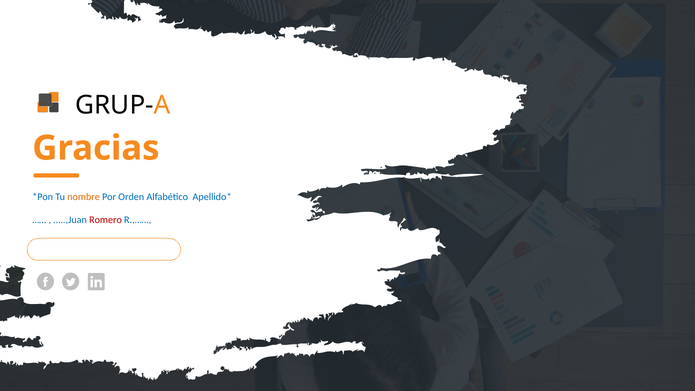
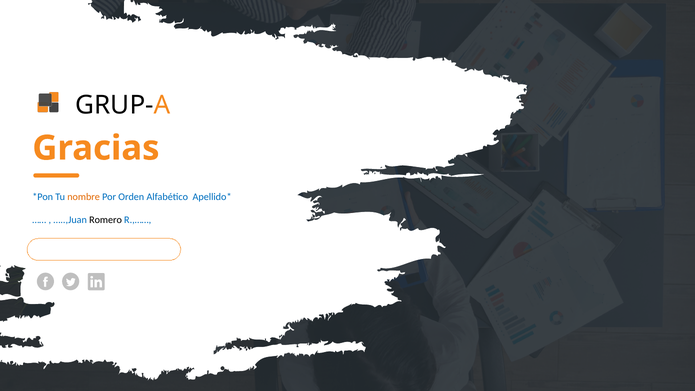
Romero colour: red -> black (106, 220)
